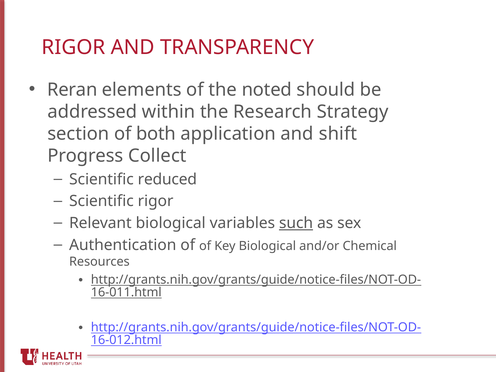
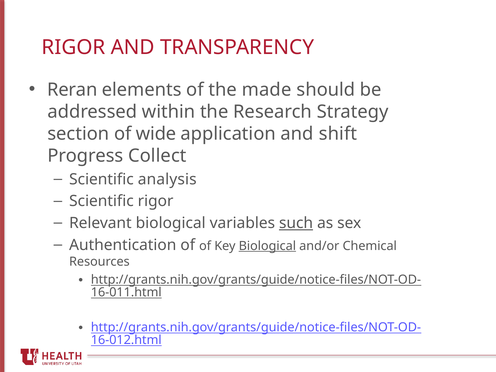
noted: noted -> made (267, 90)
both: both -> wide (156, 134)
reduced: reduced -> analysis (167, 179)
Biological underline: none -> present (267, 246)
